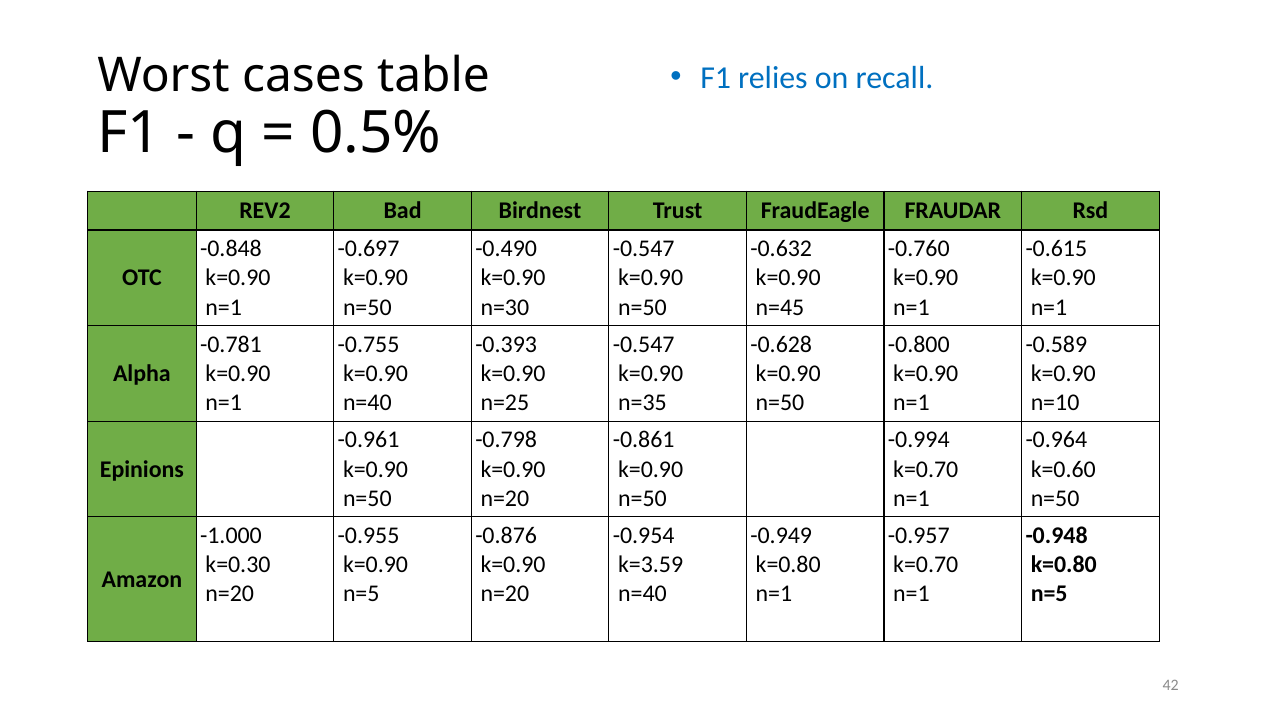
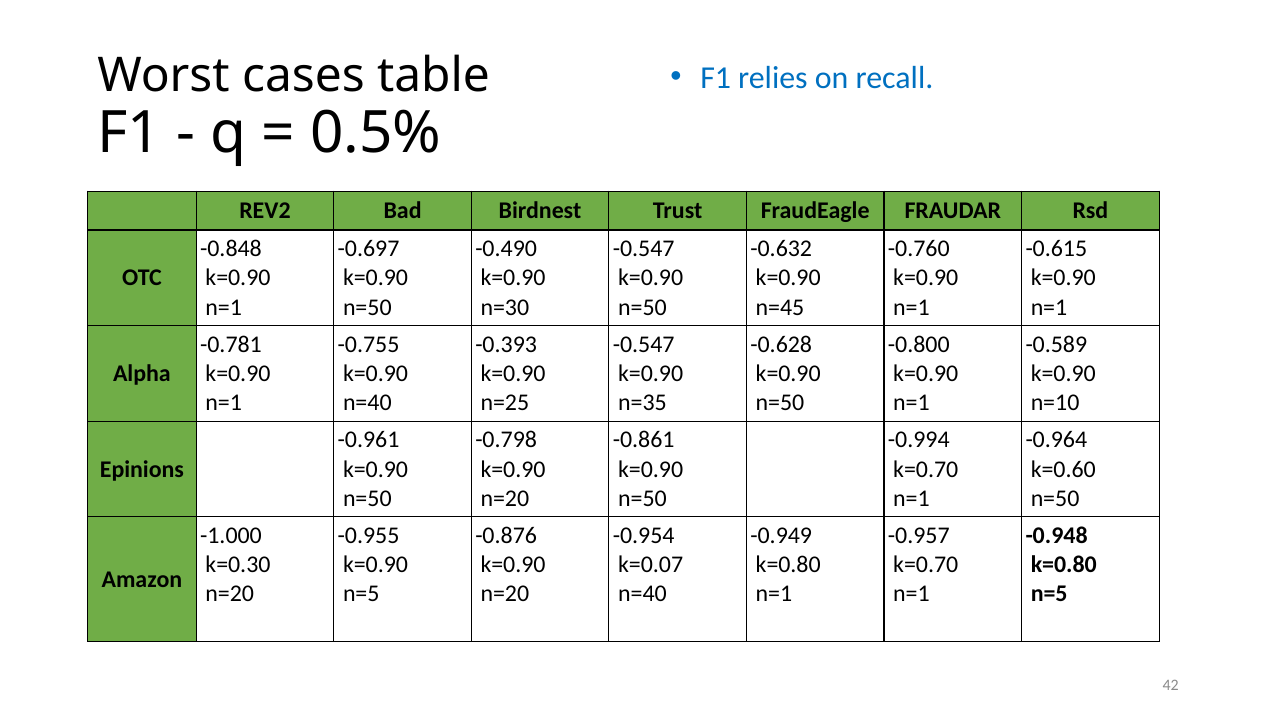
k=3.59: k=3.59 -> k=0.07 (651, 565)
